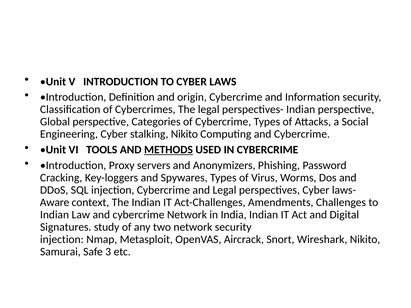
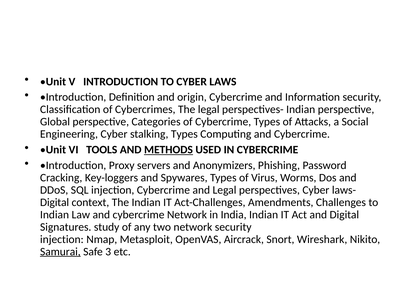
stalking Nikito: Nikito -> Types (184, 134)
Aware: Aware -> Digital (55, 202)
Samurai underline: none -> present (60, 252)
